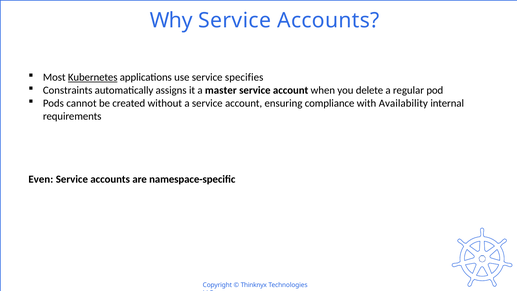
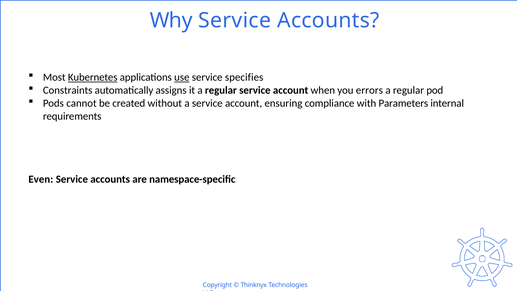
use underline: none -> present (182, 77)
it a master: master -> regular (221, 90)
delete: delete -> errors (369, 90)
Availability: Availability -> Parameters (403, 103)
